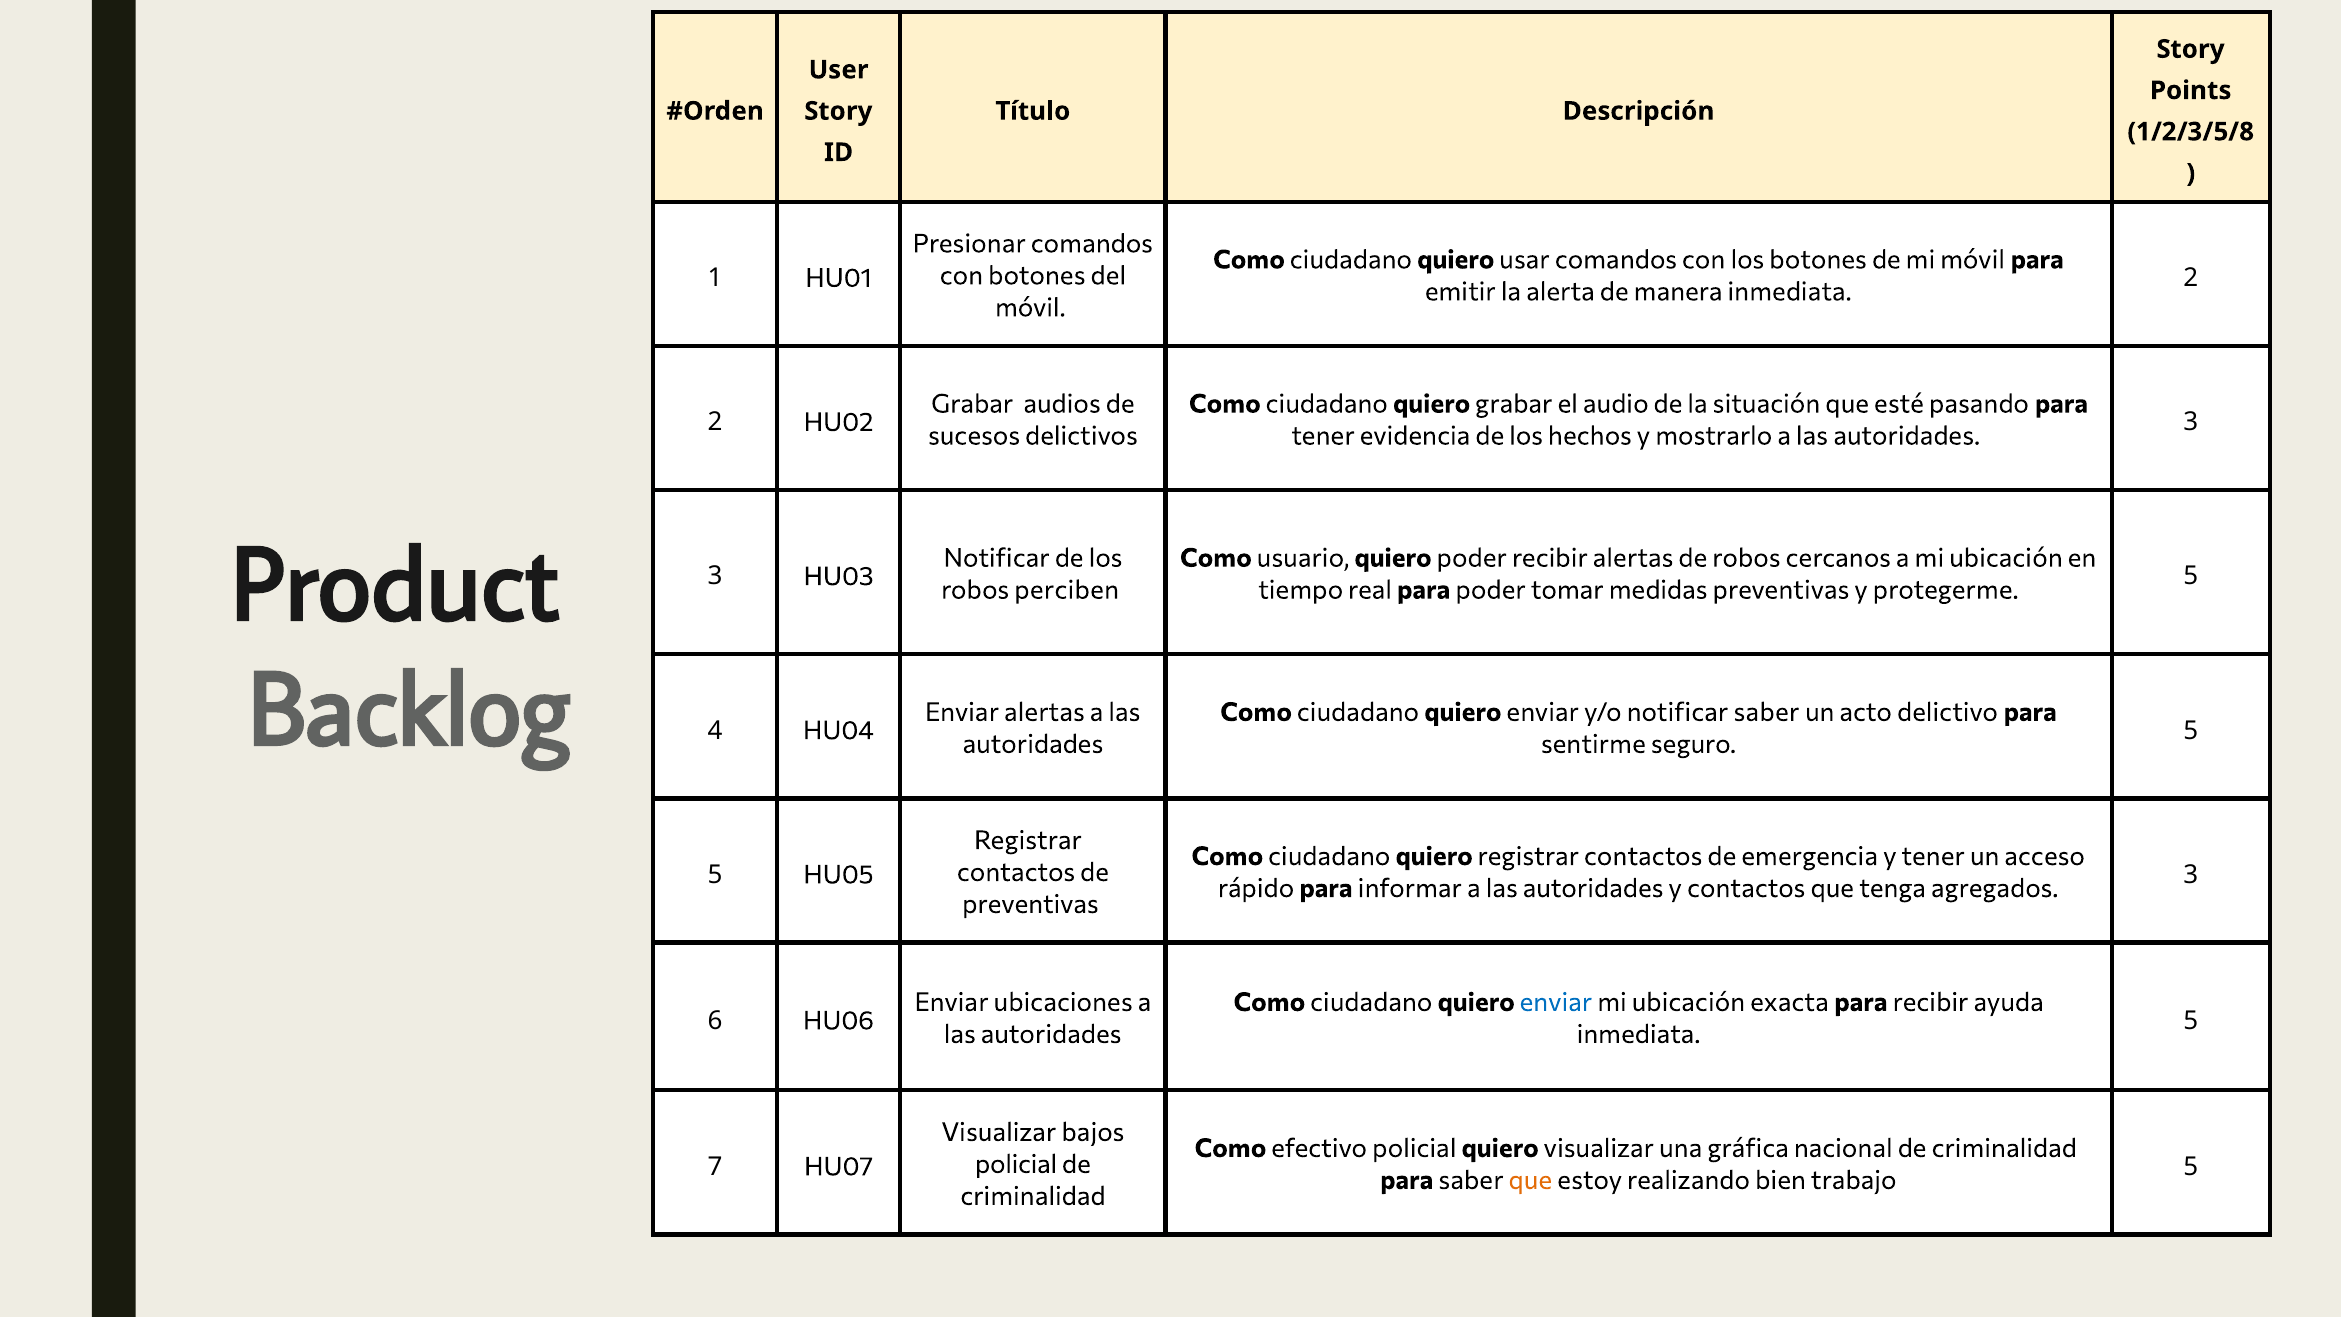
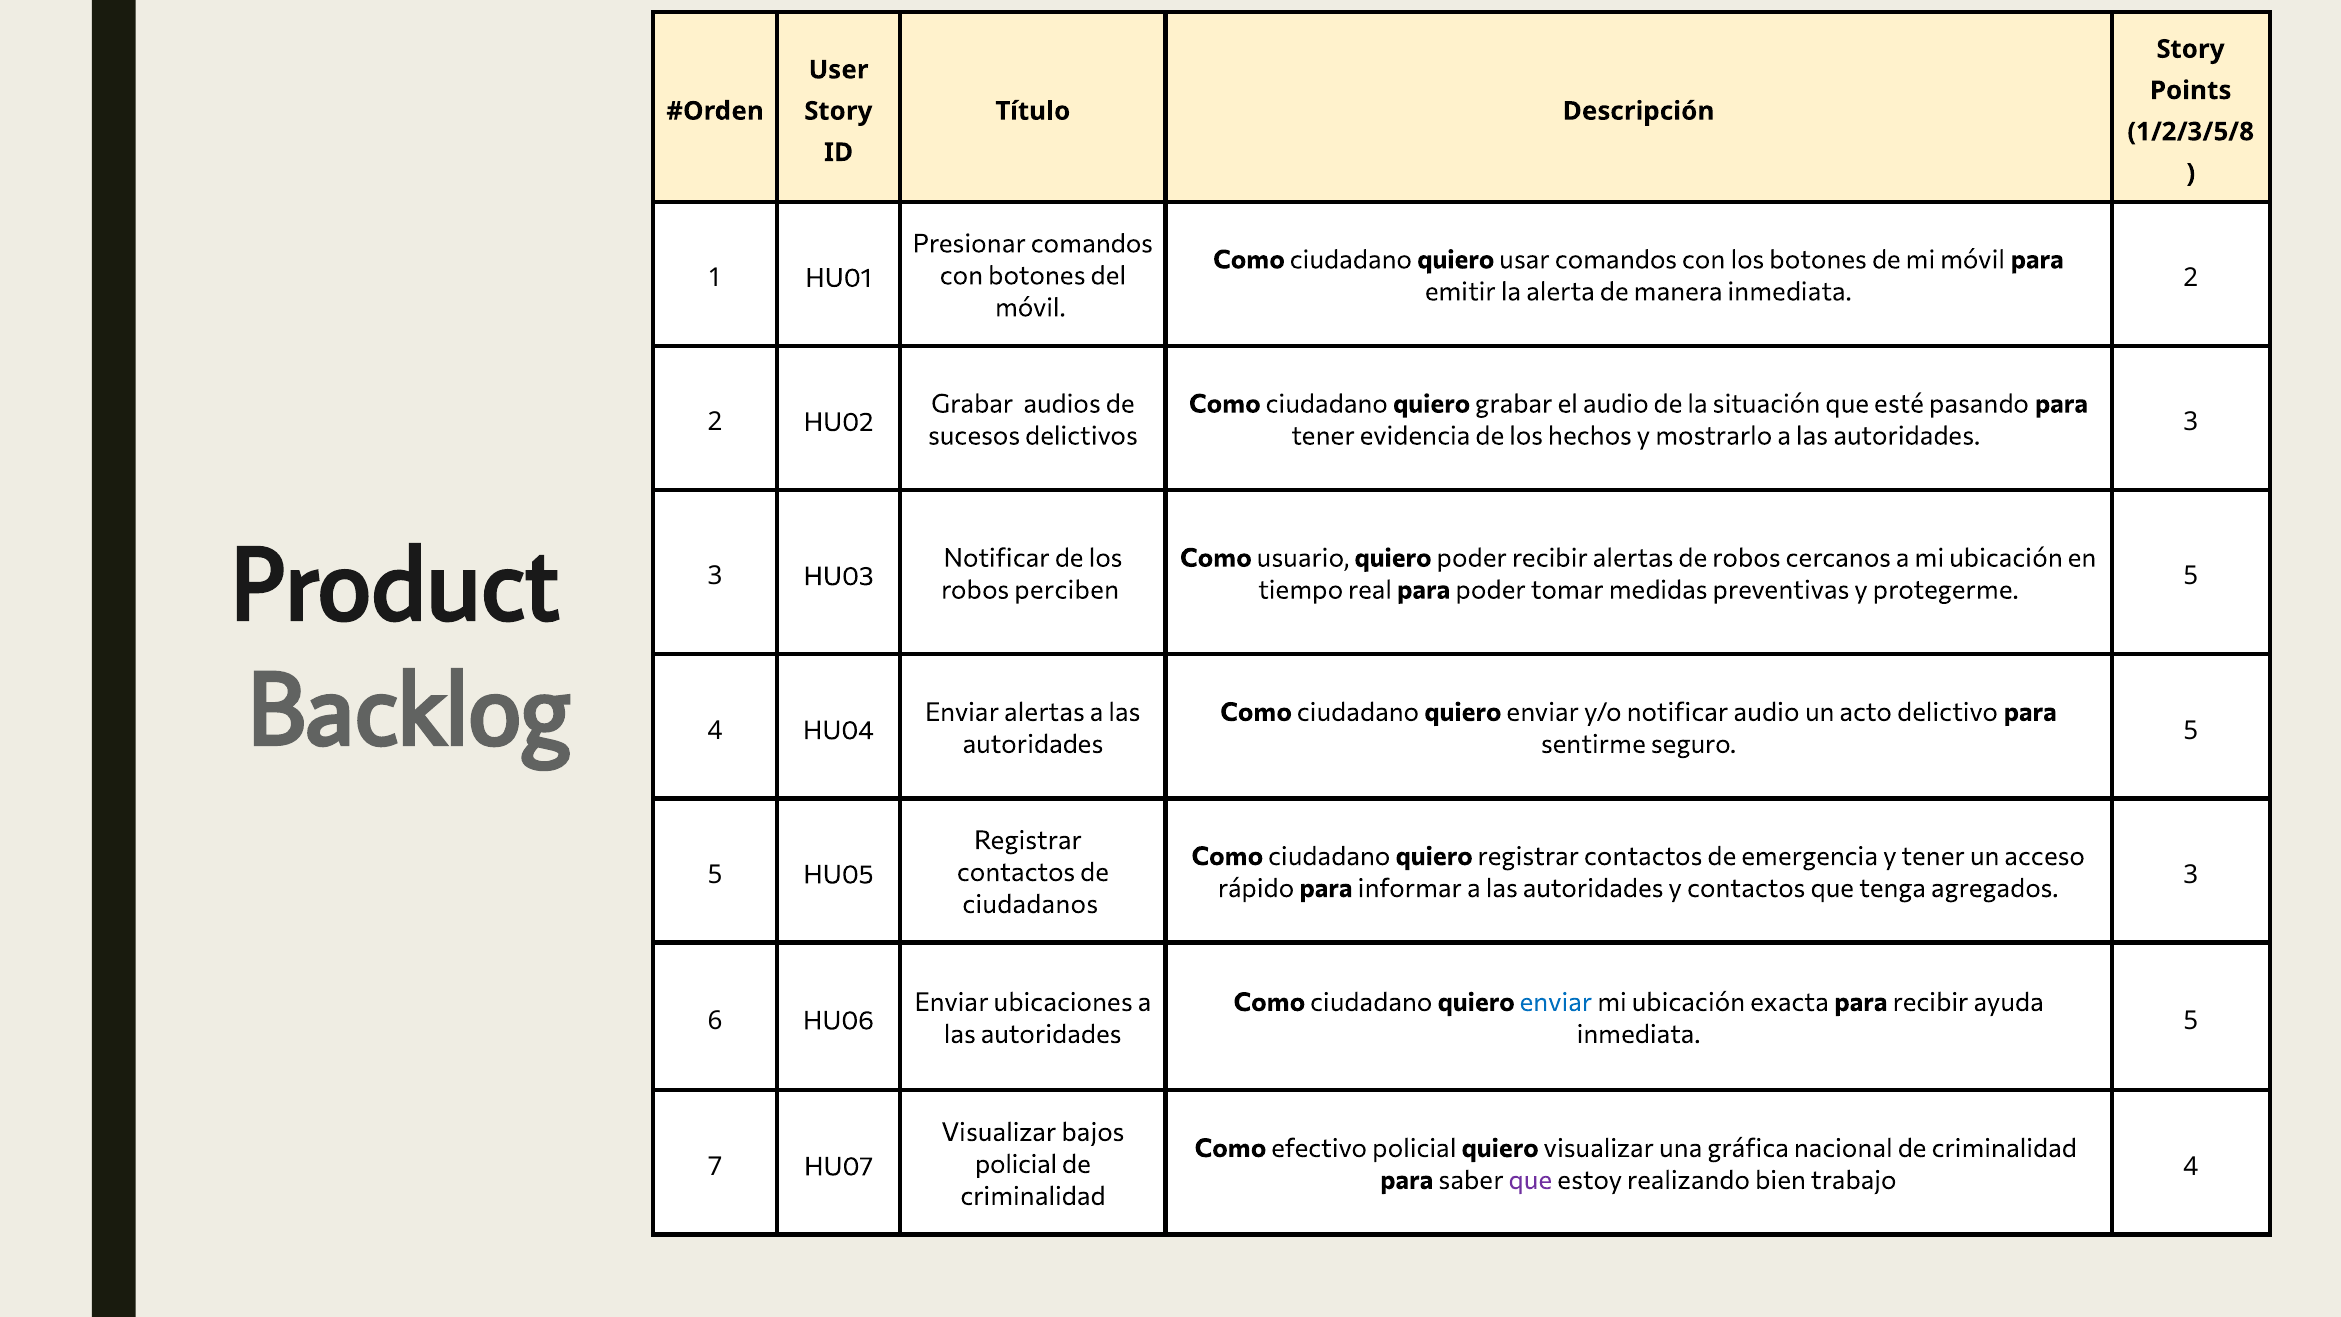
notificar saber: saber -> audio (1766, 712)
preventivas: preventivas -> ciudadanos (1030, 904)
que colour: orange -> purple (1530, 1180)
trabajo 5: 5 -> 4 (2191, 1167)
